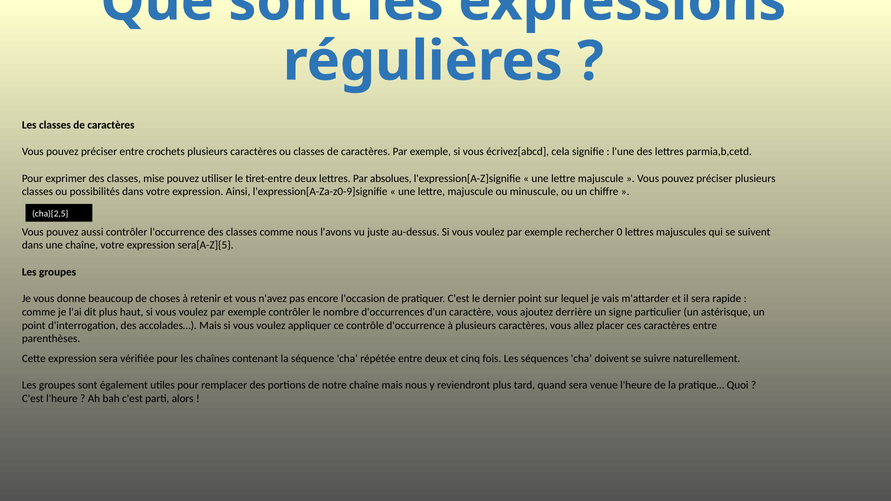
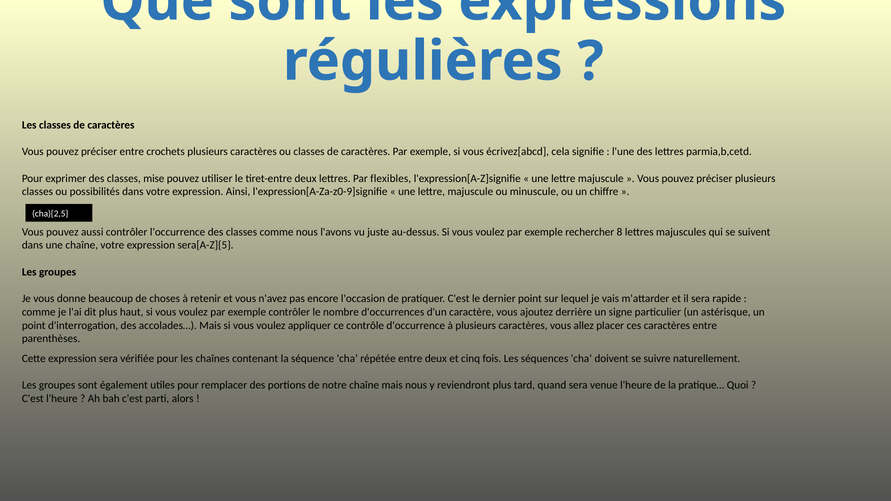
absolues: absolues -> flexibles (391, 178)
0: 0 -> 8 (620, 232)
